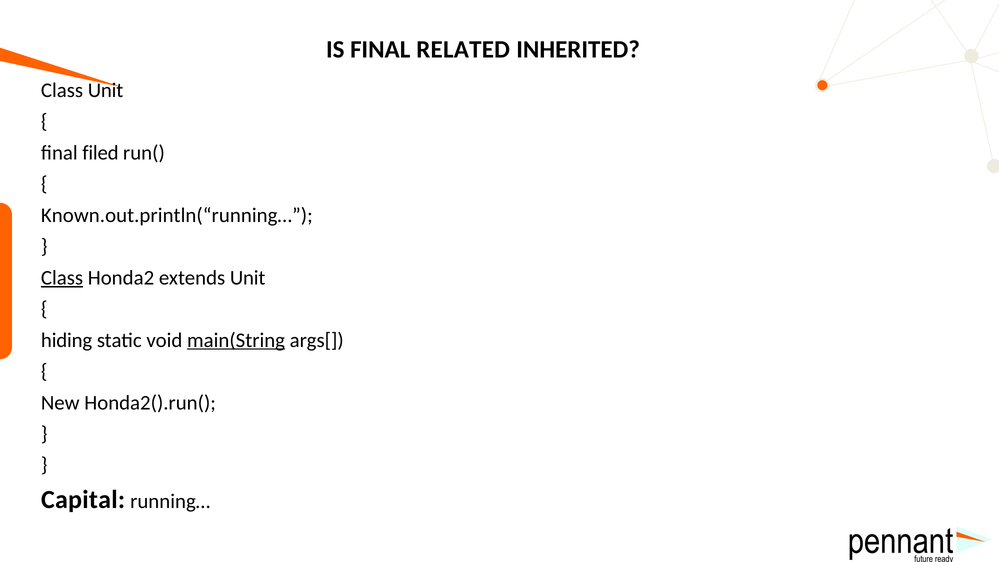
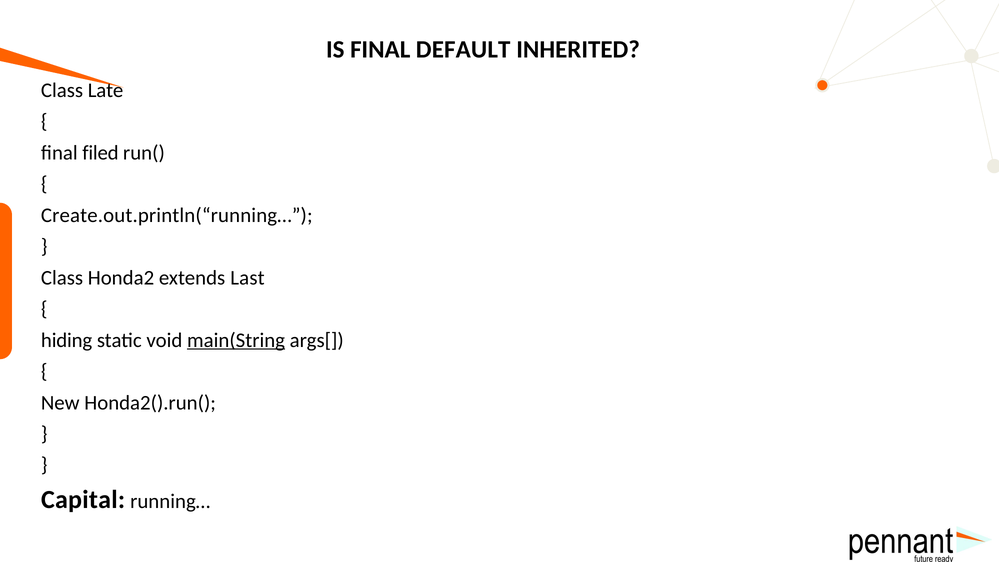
RELATED: RELATED -> DEFAULT (463, 49)
Class Unit: Unit -> Late (106, 90)
Known.out.println(“running…: Known.out.println(“running… -> Create.out.println(“running… (177, 215)
Class underline: present -> none (62, 278)
extends Unit: Unit -> Last (247, 278)
